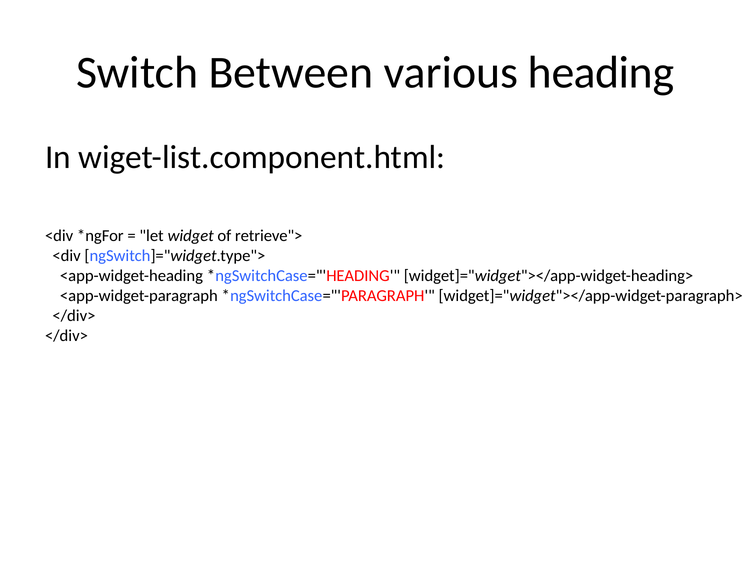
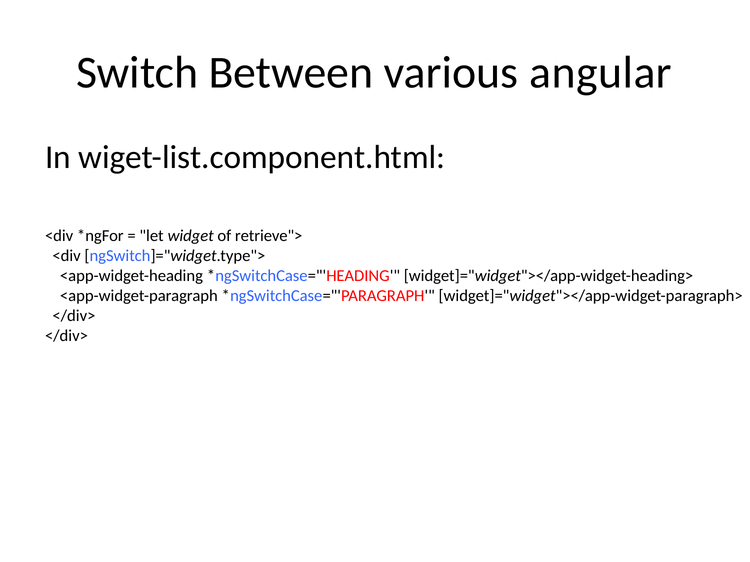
heading: heading -> angular (601, 73)
